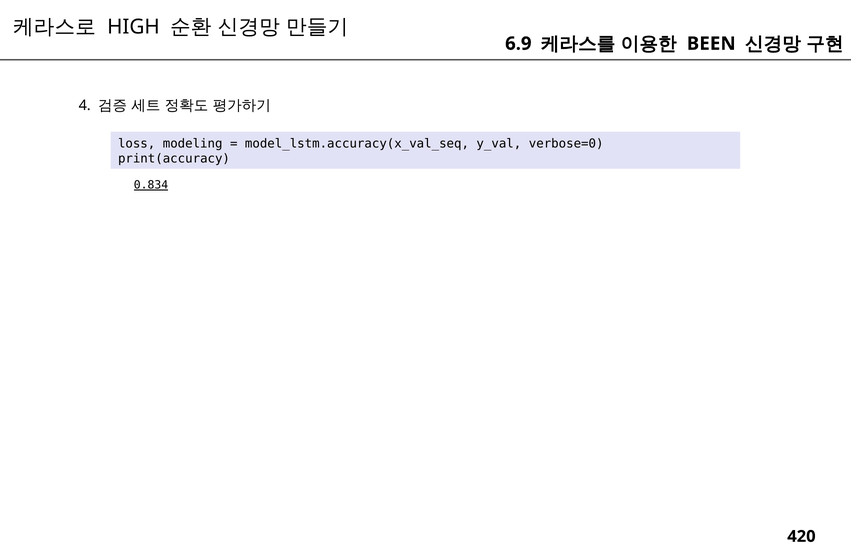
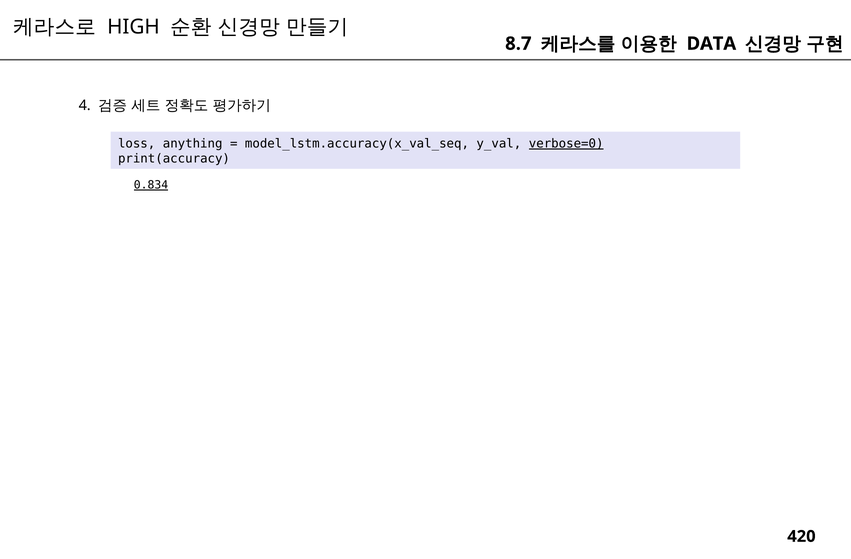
6.9: 6.9 -> 8.7 (518, 44)
BEEN: BEEN -> DATA (711, 44)
modeling: modeling -> anything (193, 144)
verbose=0 underline: none -> present (566, 144)
